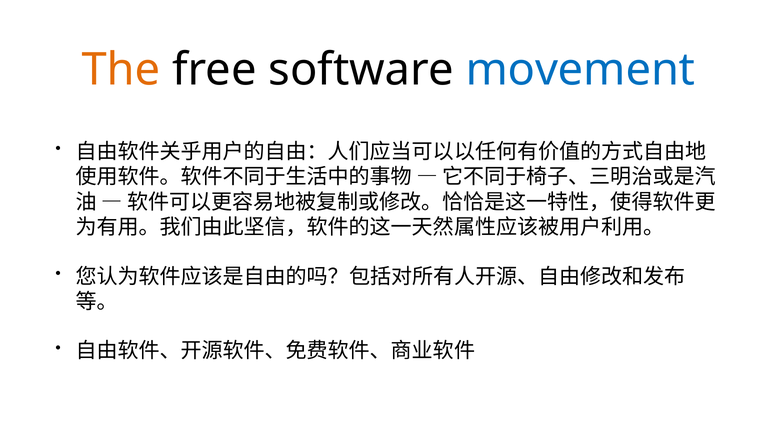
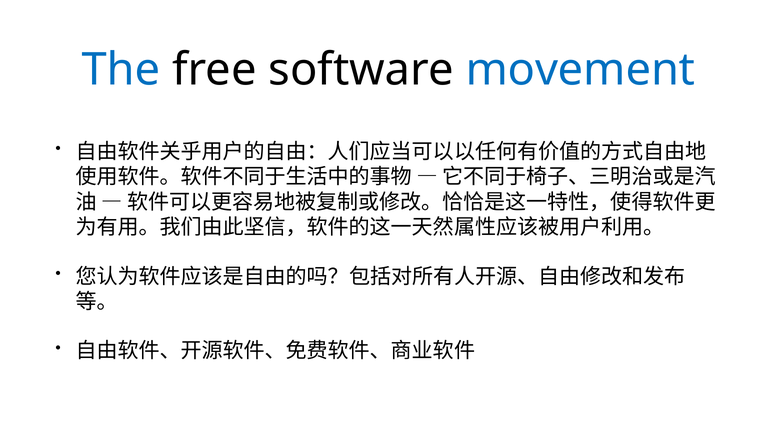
The colour: orange -> blue (121, 70)
